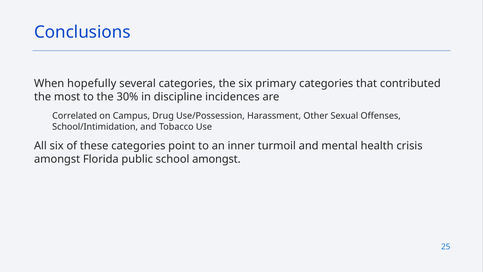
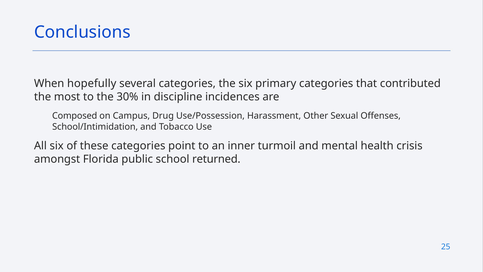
Correlated: Correlated -> Composed (75, 116)
school amongst: amongst -> returned (216, 159)
